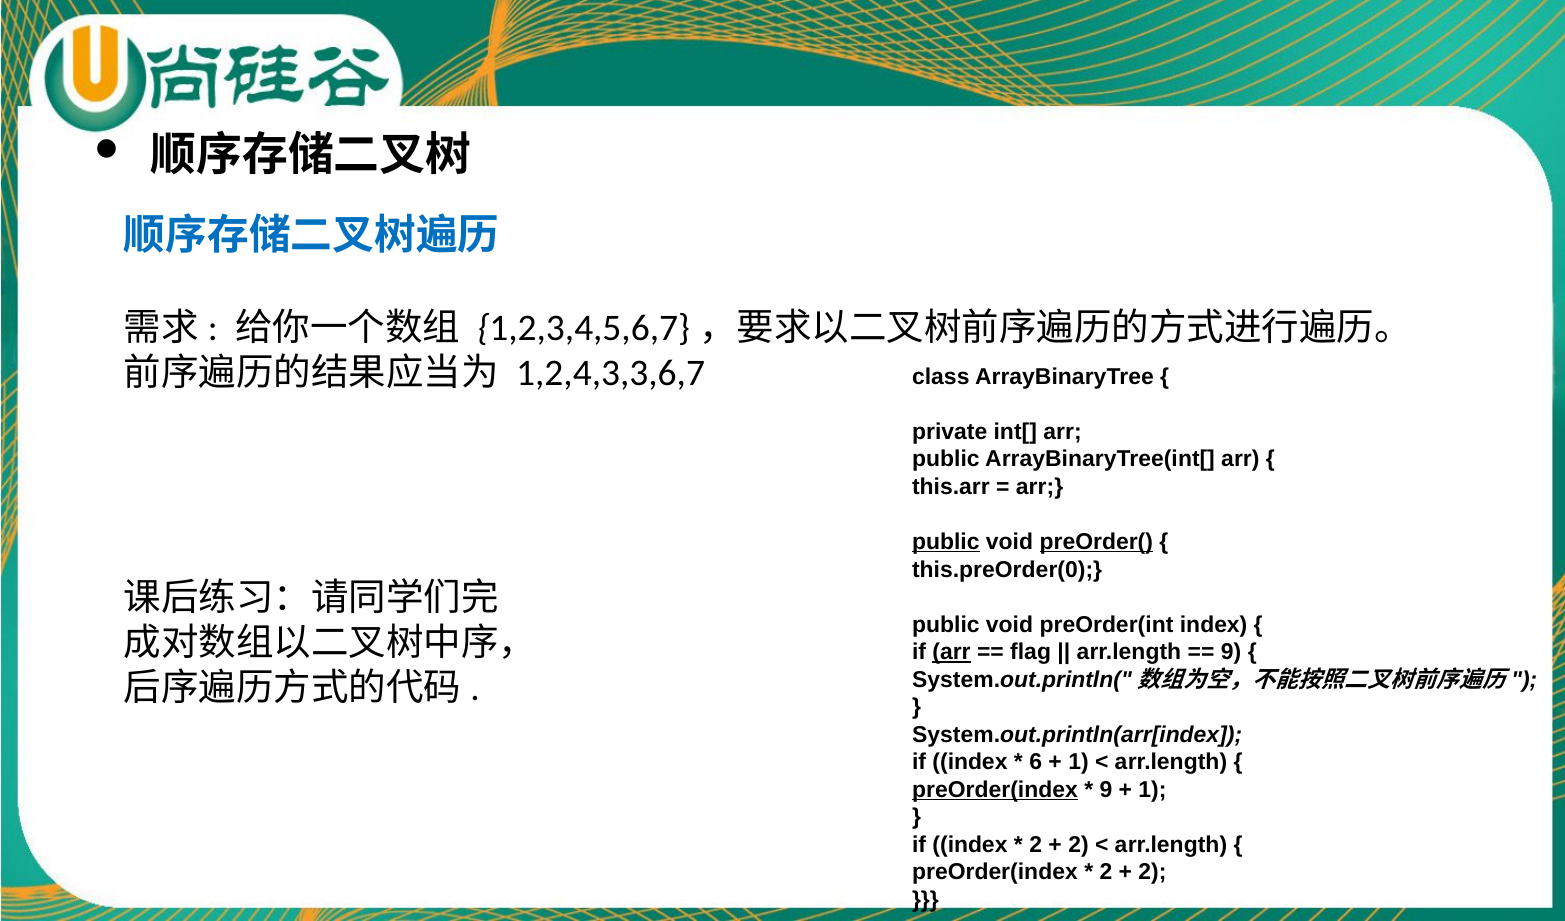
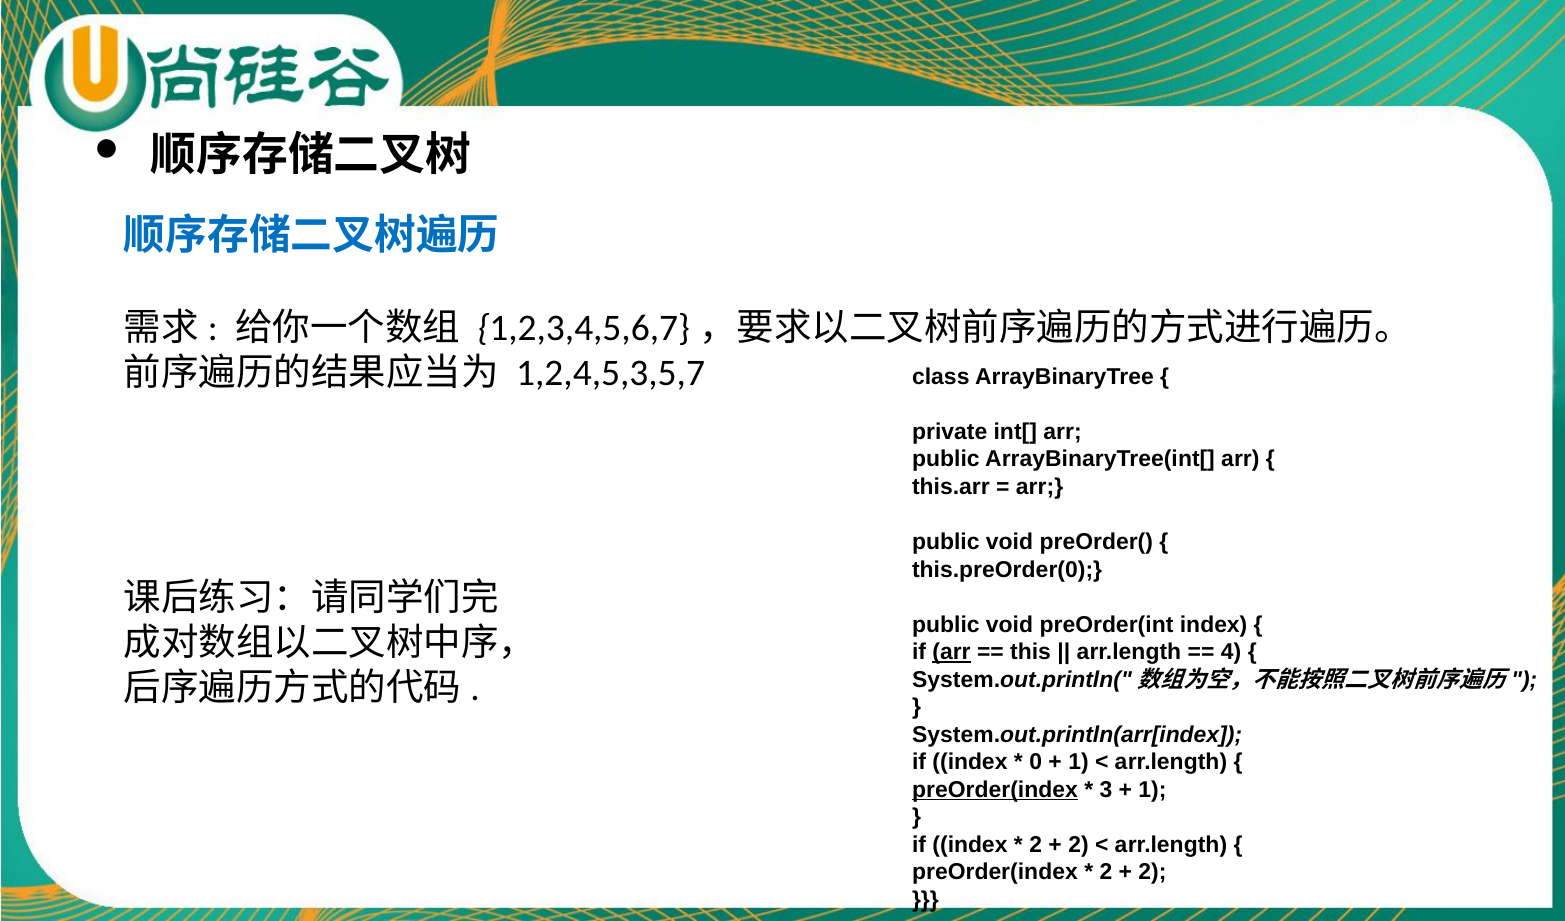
1,2,4,3,3,6,7: 1,2,4,3,3,6,7 -> 1,2,4,5,3,5,7 (611, 373)
public underline: present -> none (946, 542)
preOrder( underline: present -> none (1096, 542)
flag: flag -> this (1031, 652)
9: 9 -> 4 (1231, 652)
6: 6 -> 0 (1036, 762)
9: 9 -> 3 (1106, 790)
